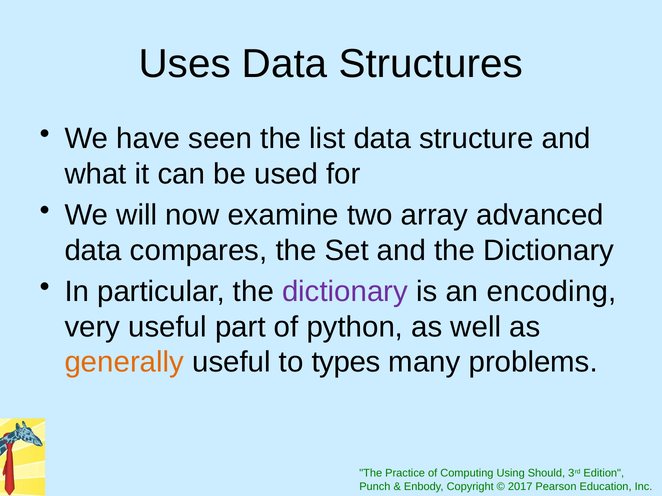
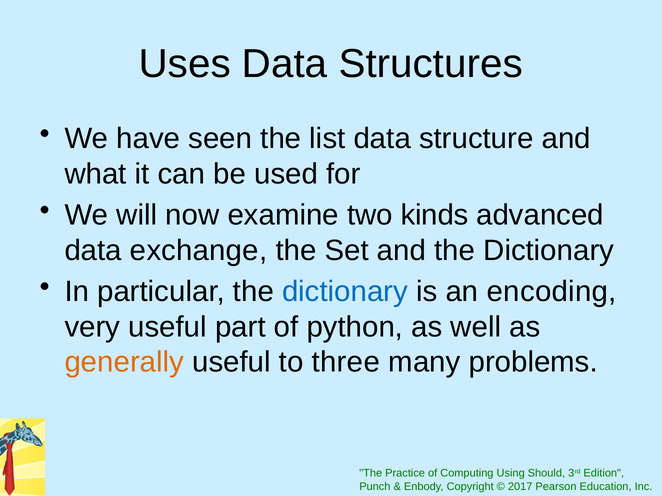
array: array -> kinds (435, 215)
compares: compares -> exchange (199, 251)
dictionary colour: purple -> blue (345, 292)
types: types -> three (346, 363)
